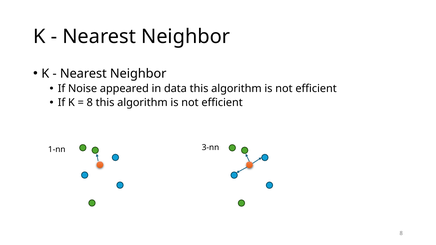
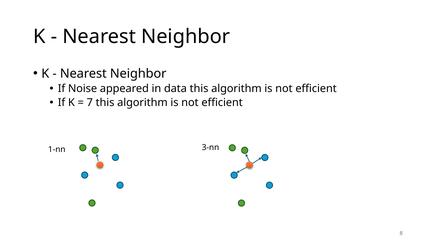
8: 8 -> 7 (90, 103)
